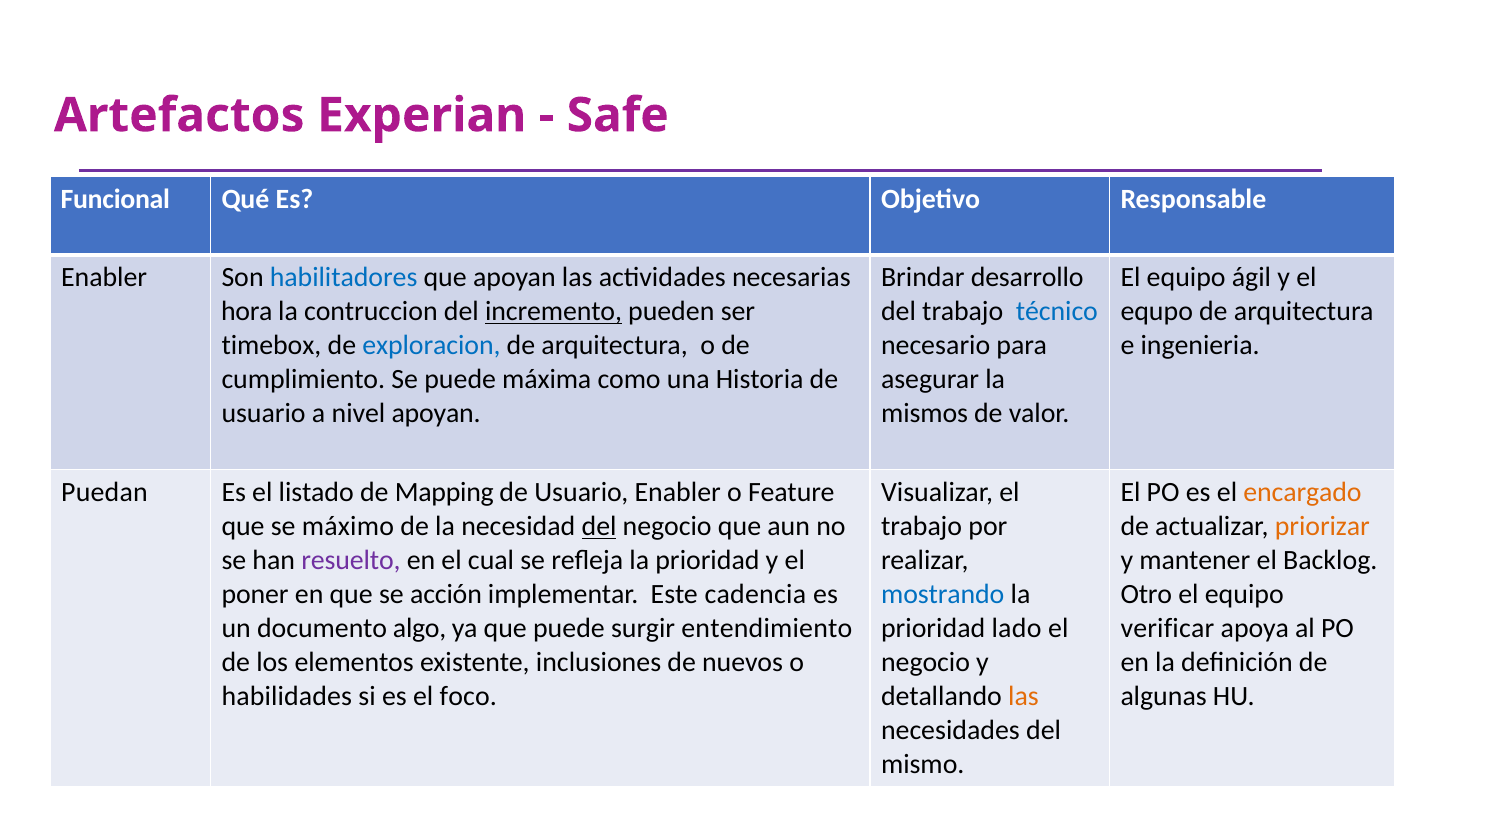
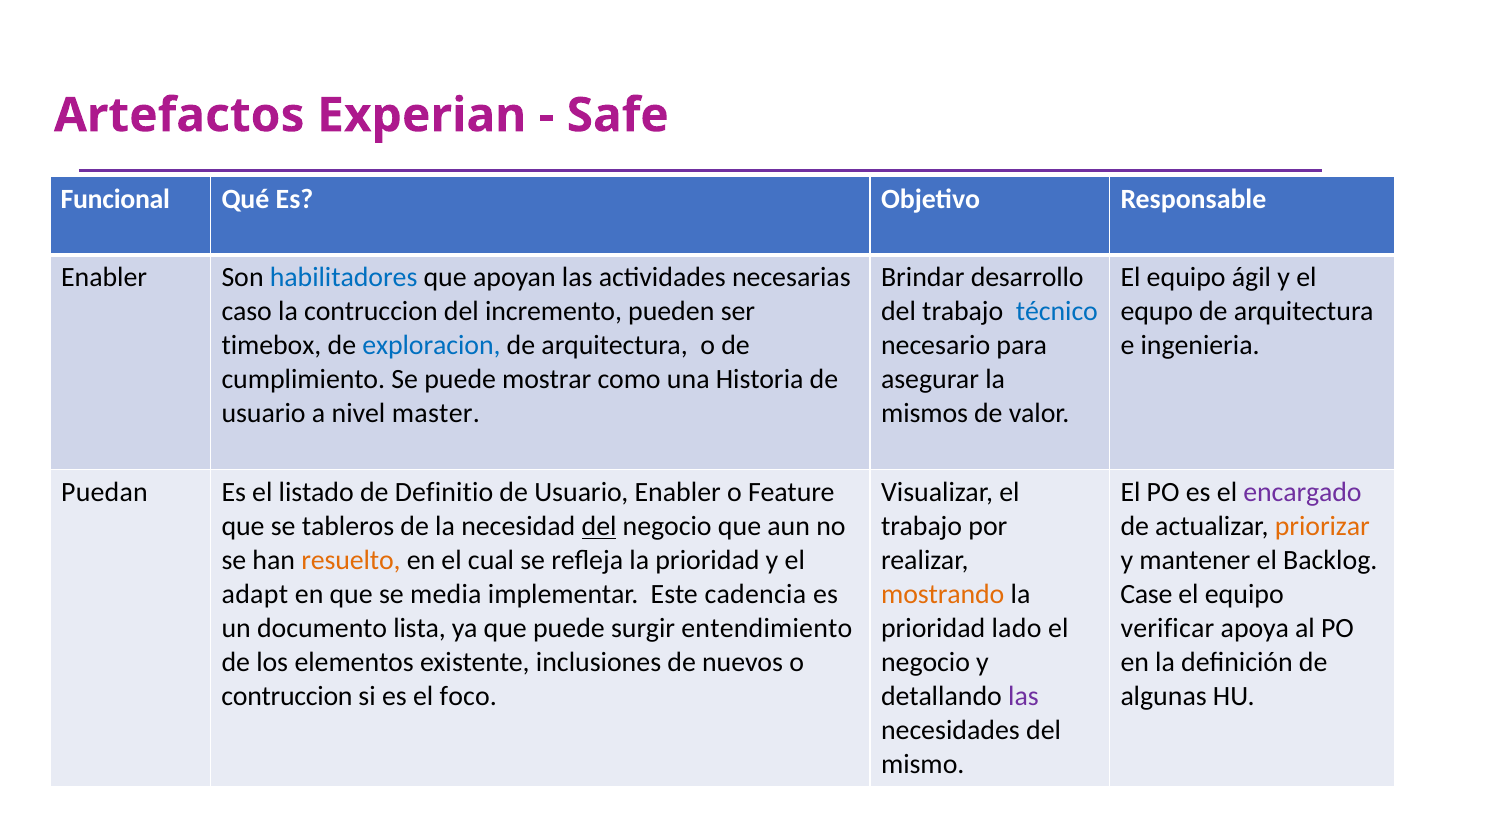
hora: hora -> caso (247, 312)
incremento underline: present -> none (554, 312)
máxima: máxima -> mostrar (547, 380)
nivel apoyan: apoyan -> master (436, 414)
Mapping: Mapping -> Definitio (444, 493)
encargado colour: orange -> purple (1302, 493)
máximo: máximo -> tableros (348, 527)
resuelto colour: purple -> orange (351, 561)
poner: poner -> adapt (255, 595)
acción: acción -> media (446, 595)
mostrando colour: blue -> orange (943, 595)
Otro: Otro -> Case (1146, 595)
algo: algo -> lista (420, 629)
habilidades: habilidades -> contruccion (287, 697)
las colour: orange -> purple (1024, 697)
